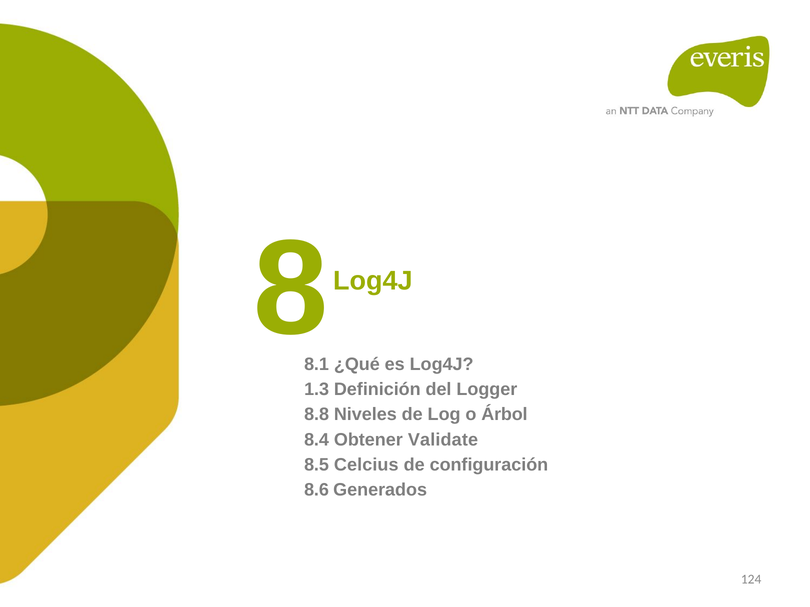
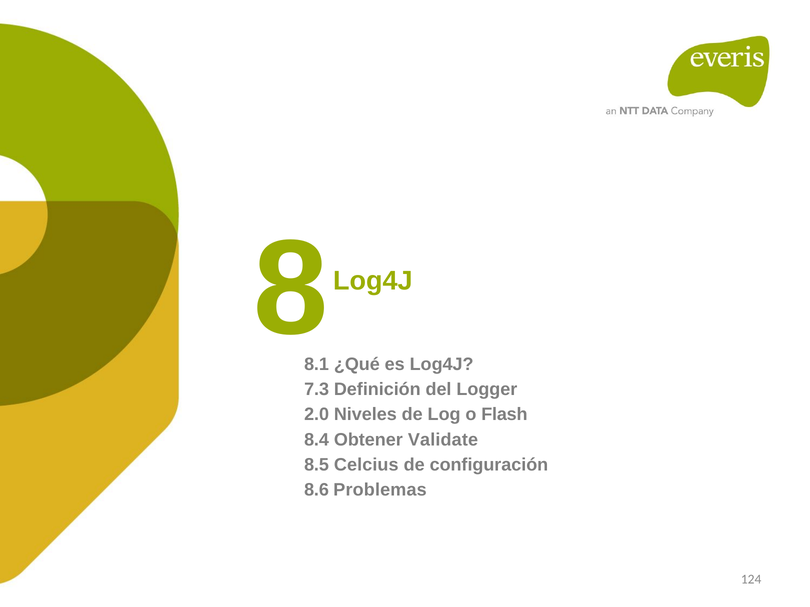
1.3: 1.3 -> 7.3 (317, 390)
8.8: 8.8 -> 2.0 (317, 415)
Árbol: Árbol -> Flash (504, 415)
Generados: Generados -> Problemas (380, 490)
